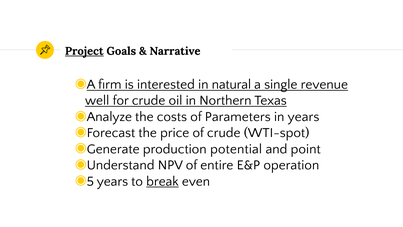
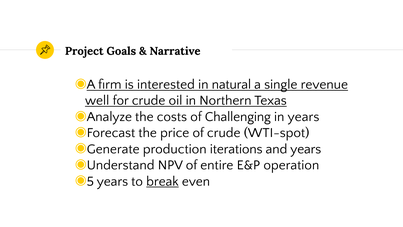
Project underline: present -> none (84, 51)
Parameters: Parameters -> Challenging (238, 117)
potential: potential -> iterations (236, 149)
and point: point -> years (306, 149)
